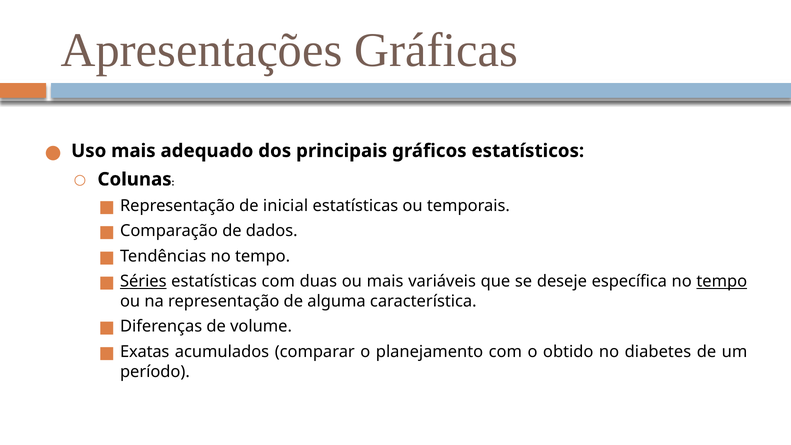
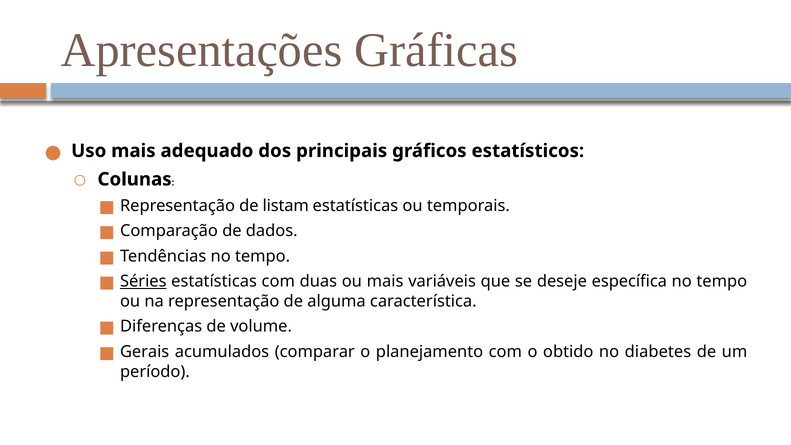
inicial: inicial -> listam (286, 206)
tempo underline: present -> none (722, 281)
Exatas: Exatas -> Gerais (145, 352)
